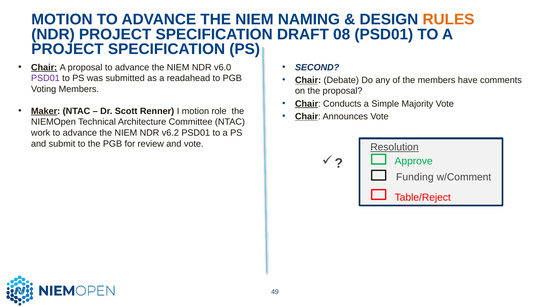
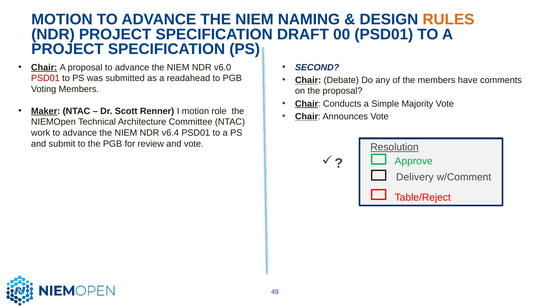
08: 08 -> 00 (342, 34)
PSD01 colour: purple -> red (45, 78)
v6.2: v6.2 -> v6.4 (170, 133)
Funding: Funding -> Delivery (415, 177)
